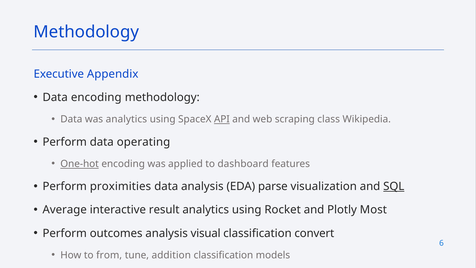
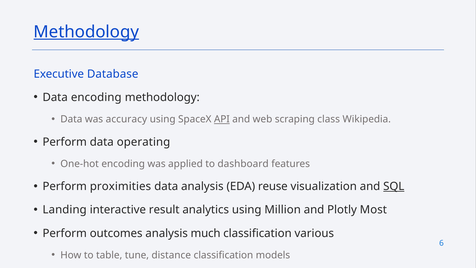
Methodology underline: none -> present (86, 32)
Appendix: Appendix -> Database (113, 74)
was analytics: analytics -> accuracy (126, 119)
One-hot underline: present -> none (80, 164)
parse: parse -> reuse (273, 186)
Average: Average -> Landing (65, 210)
Rocket: Rocket -> Million (283, 210)
visual: visual -> much (206, 233)
convert: convert -> various (314, 233)
from: from -> table (109, 255)
addition: addition -> distance (171, 255)
